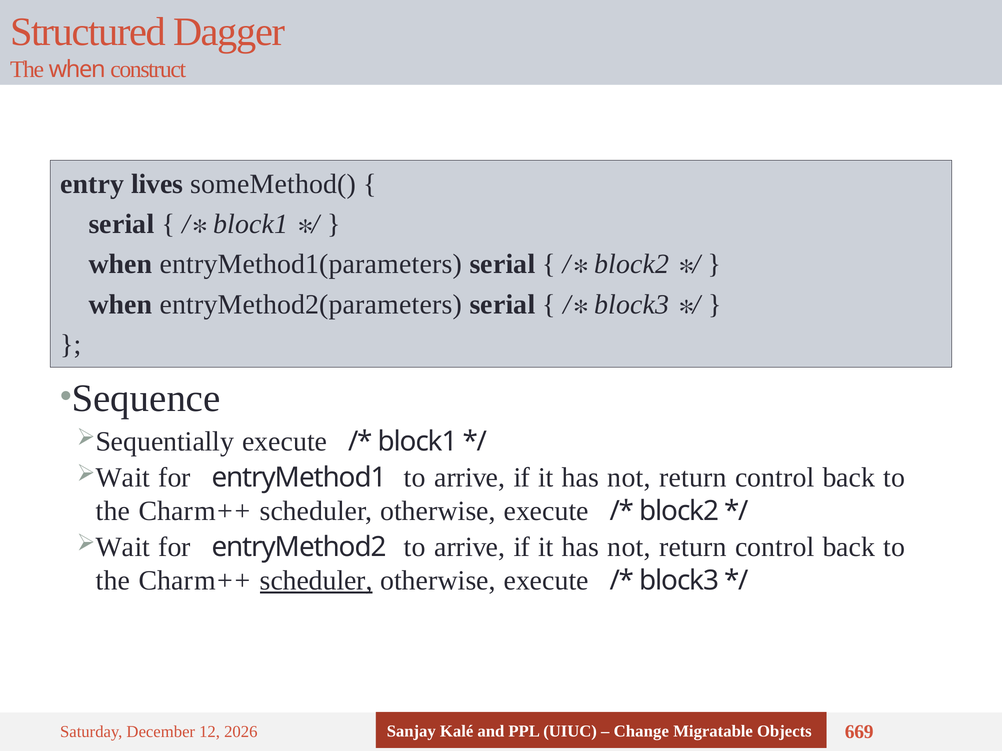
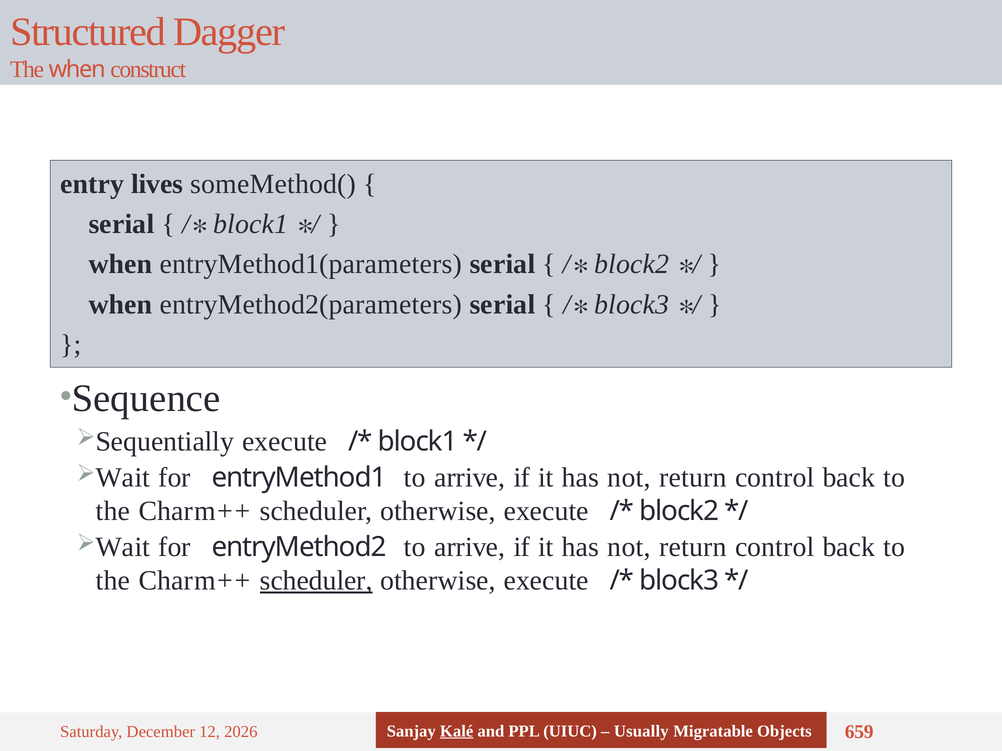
Kalé underline: none -> present (457, 732)
Change: Change -> Usually (641, 732)
669: 669 -> 659 (859, 732)
